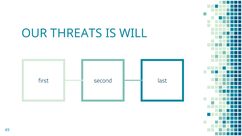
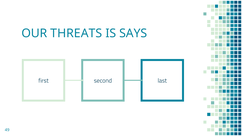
WILL: WILL -> SAYS (133, 33)
